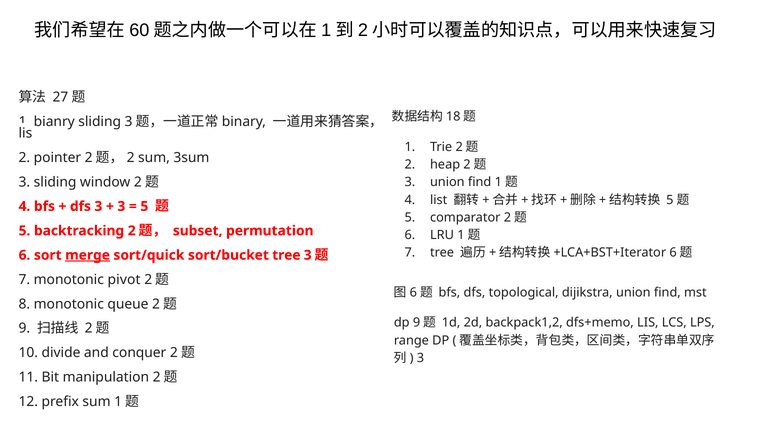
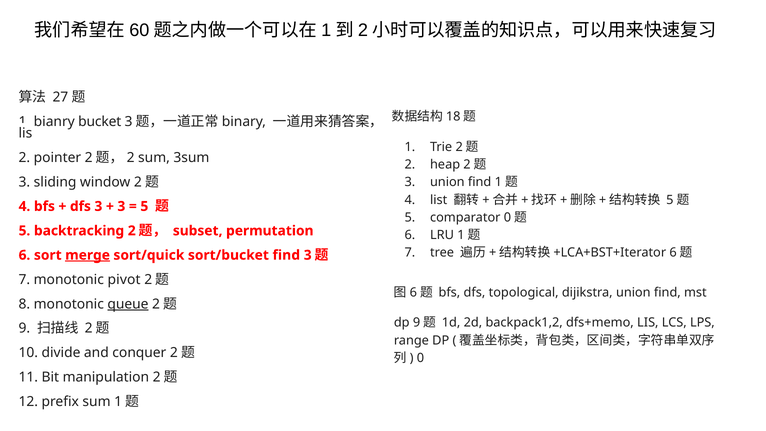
bianry sliding: sliding -> bucket (100, 121)
comparator 2: 2 -> 0 (507, 217)
sort/bucket tree: tree -> find (286, 255)
queue underline: none -> present (128, 304)
3: 3 -> 0 (420, 358)
